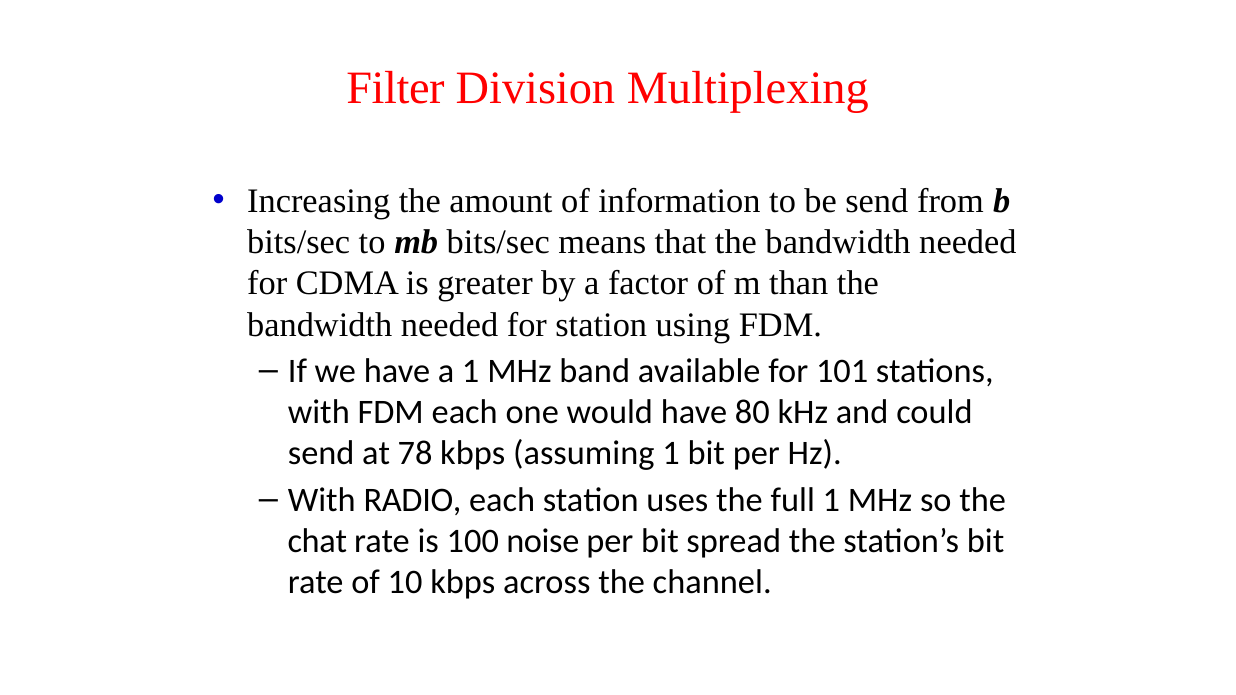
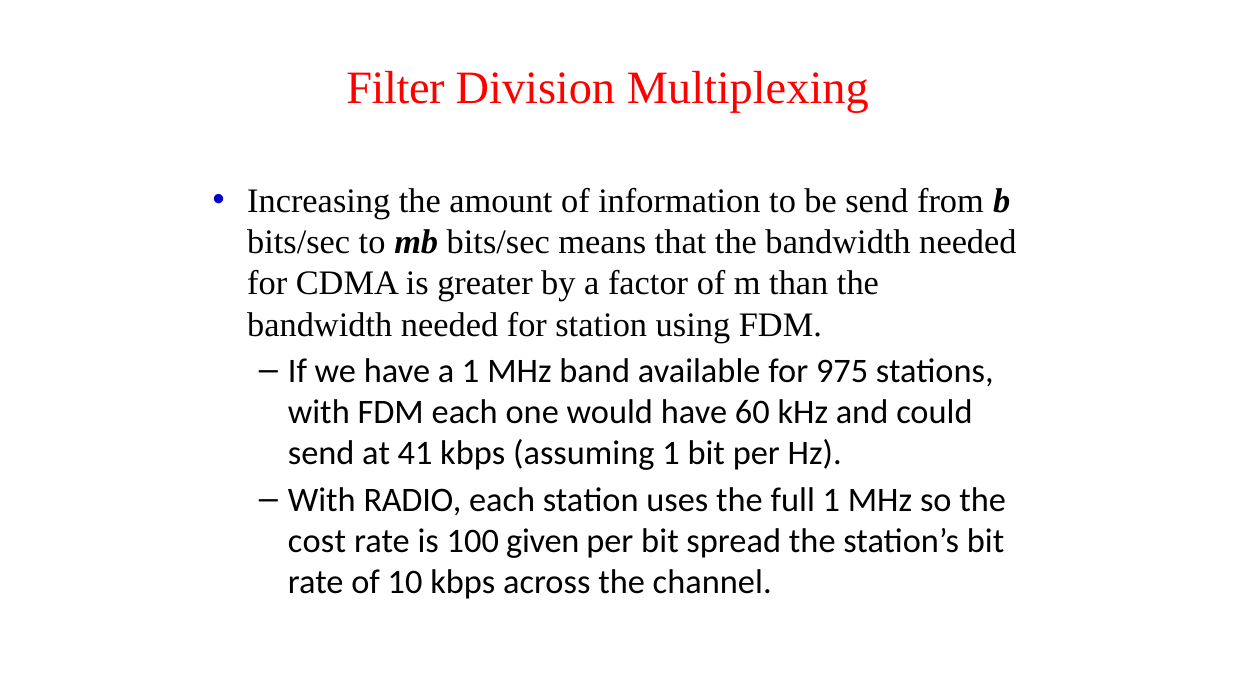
101: 101 -> 975 (842, 371)
80: 80 -> 60 (752, 412)
78: 78 -> 41 (415, 454)
chat: chat -> cost (317, 541)
noise: noise -> given (543, 541)
